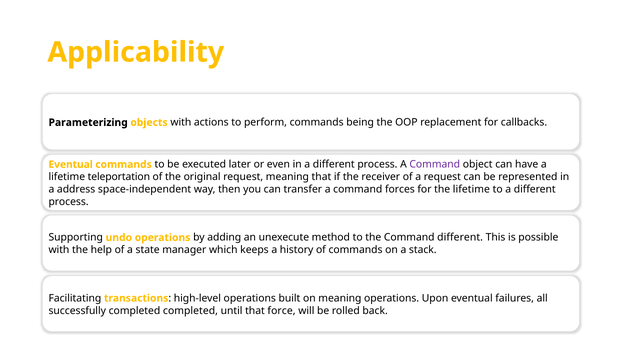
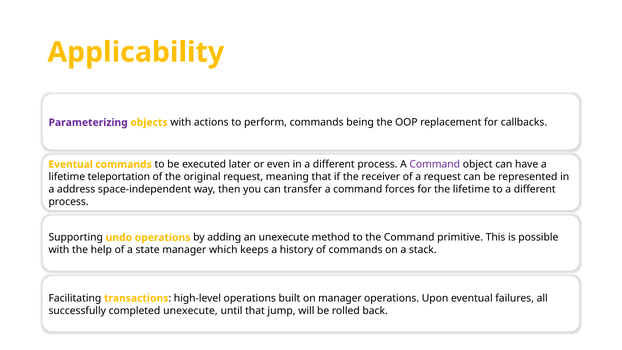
Parameterizing colour: black -> purple (88, 122)
Command different: different -> primitive (460, 237)
on meaning: meaning -> manager (340, 298)
completed completed: completed -> unexecute (190, 311)
force: force -> jump (282, 311)
